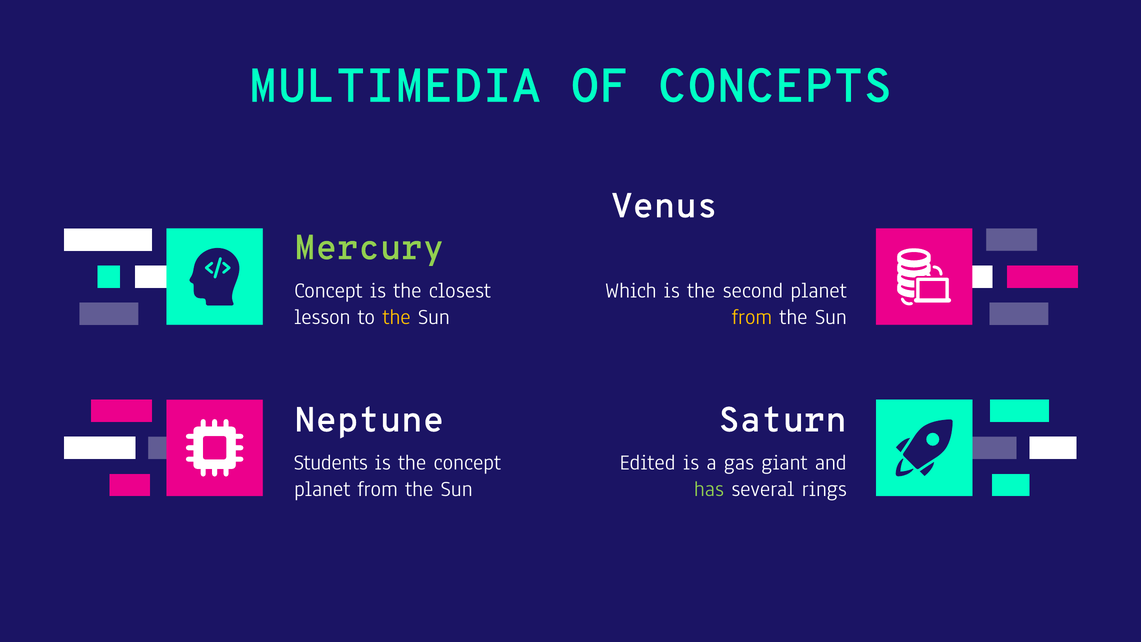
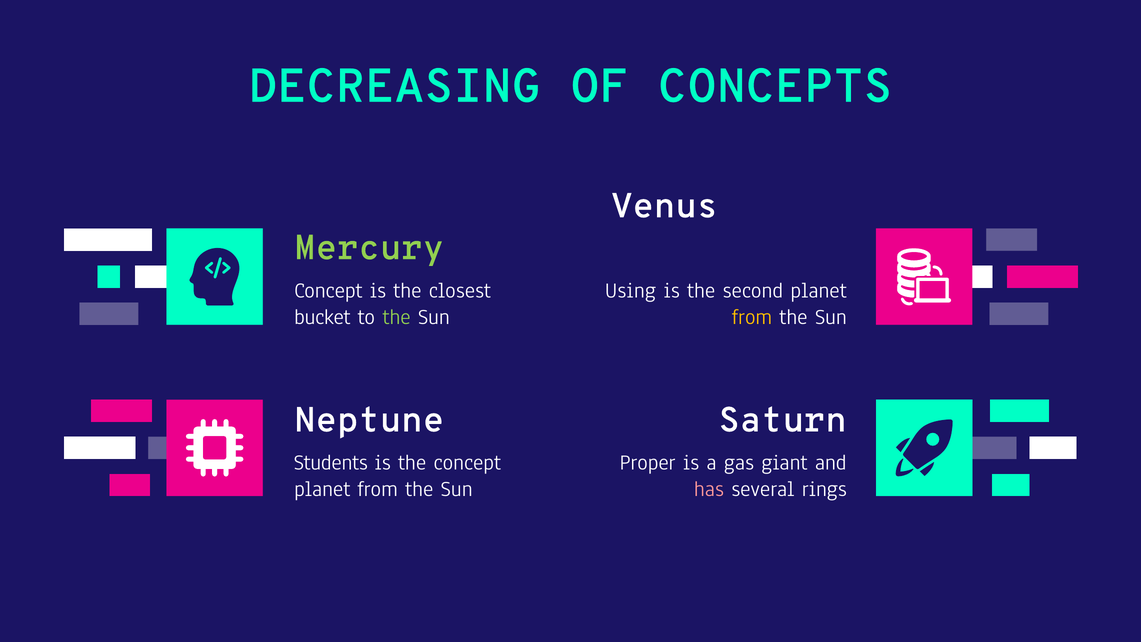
MULTIMEDIA: MULTIMEDIA -> DECREASING (395, 86)
Which: Which -> Using (630, 290)
lesson: lesson -> bucket (322, 317)
the colour: yellow -> light green (397, 317)
Edited: Edited -> Proper (648, 462)
has colour: light green -> pink (709, 489)
